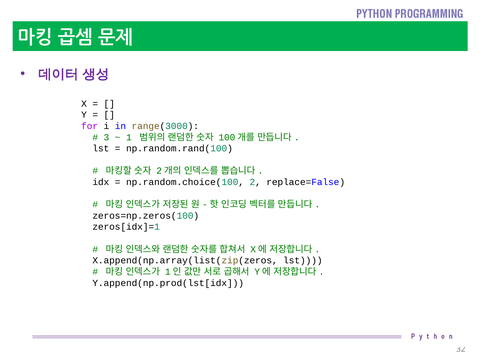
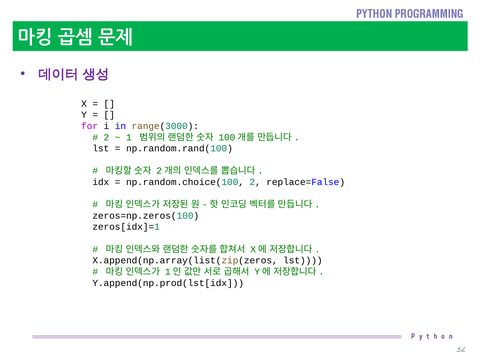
3: 3 -> 2 (106, 137)
